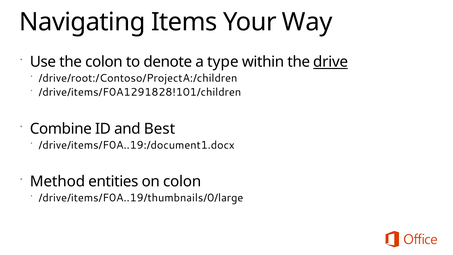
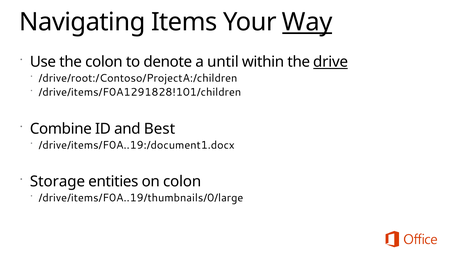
Way underline: none -> present (307, 22)
type: type -> until (223, 62)
Method: Method -> Storage (57, 181)
